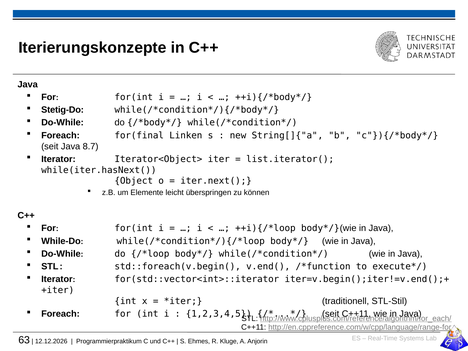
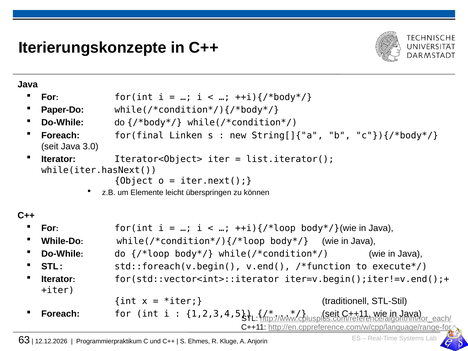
Stetig-Do: Stetig-Do -> Paper-Do (63, 110)
8.7: 8.7 -> 3.0 (91, 146)
